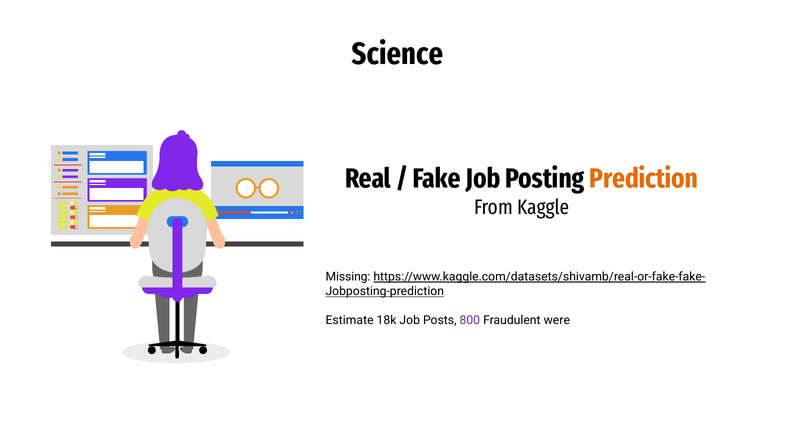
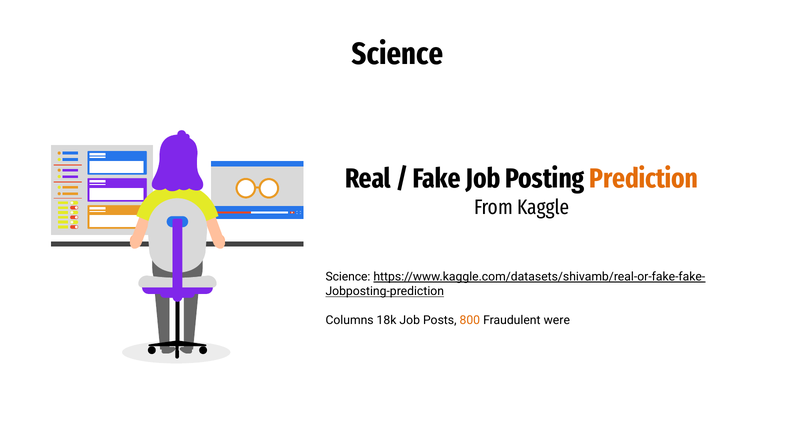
Missing: Missing -> Science (348, 277)
Estimate: Estimate -> Columns (350, 321)
800 colour: purple -> orange (470, 321)
